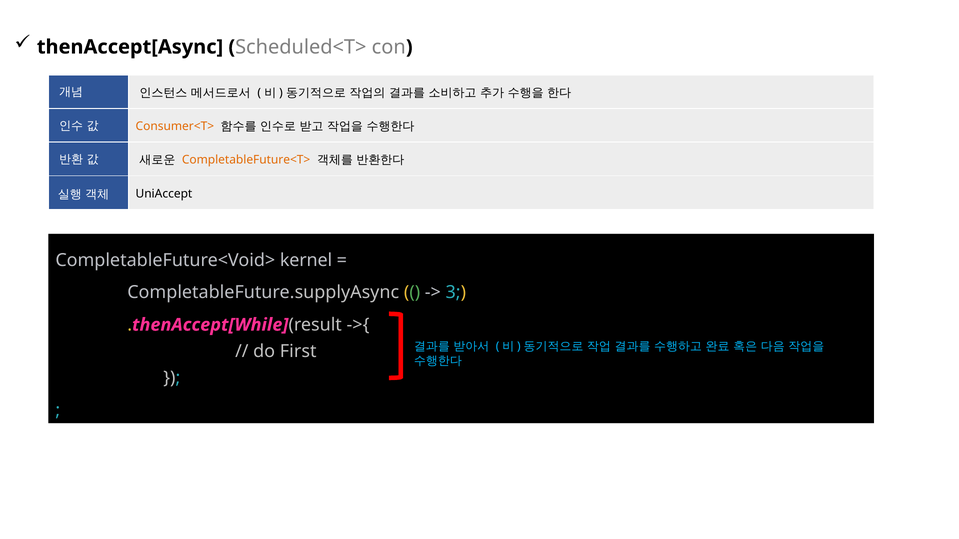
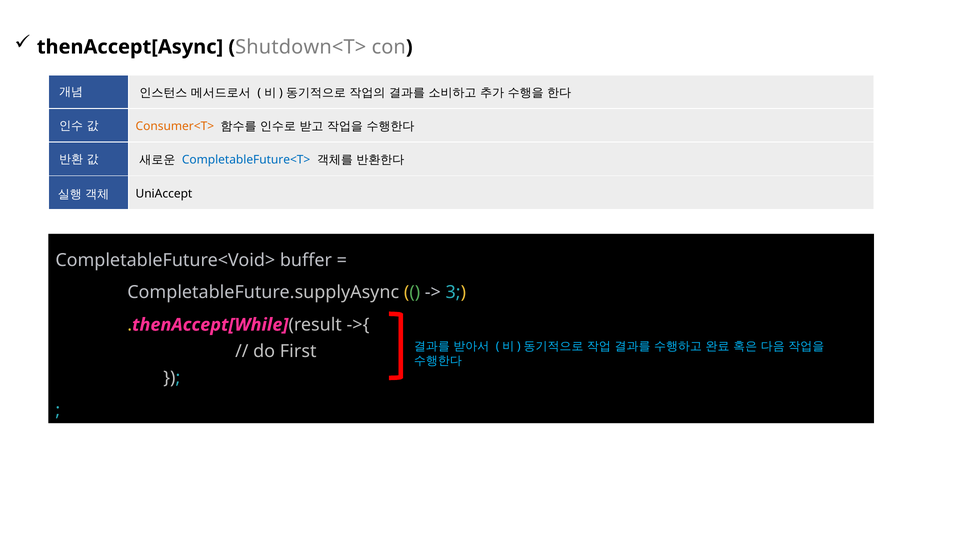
Scheduled<T>: Scheduled<T> -> Shutdown<T> (301, 47)
CompletableFuture<T> colour: orange -> blue (246, 160)
kernel: kernel -> buffer (306, 260)
